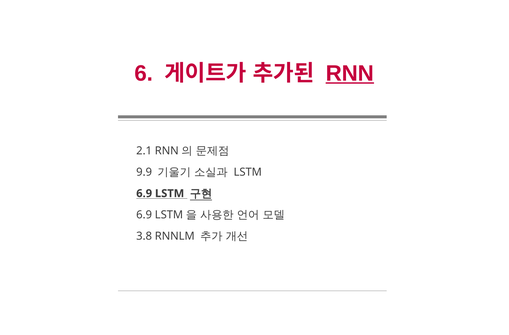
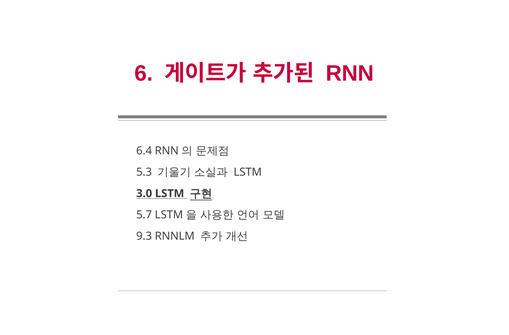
RNN underline: present -> none (350, 73)
2.1: 2.1 -> 6.4 (144, 150)
9.9: 9.9 -> 5.3 (144, 172)
6.9: 6.9 -> 3.0 (144, 193)
6.9: 6.9 -> 5.7 (144, 214)
3.8: 3.8 -> 9.3 (144, 236)
